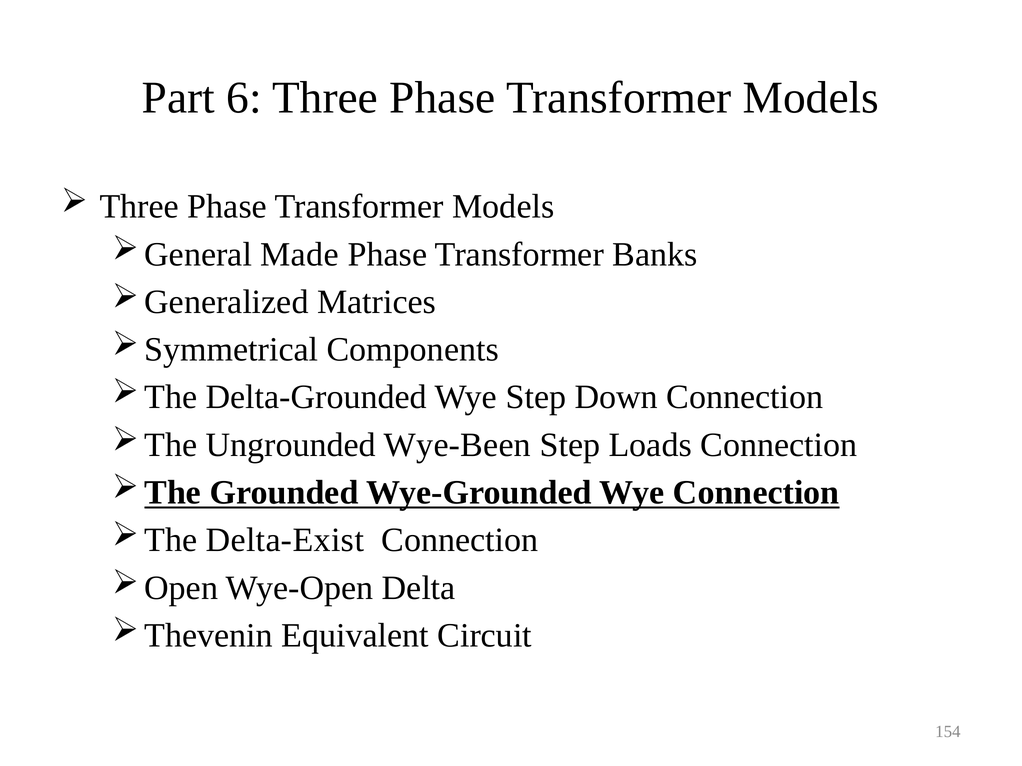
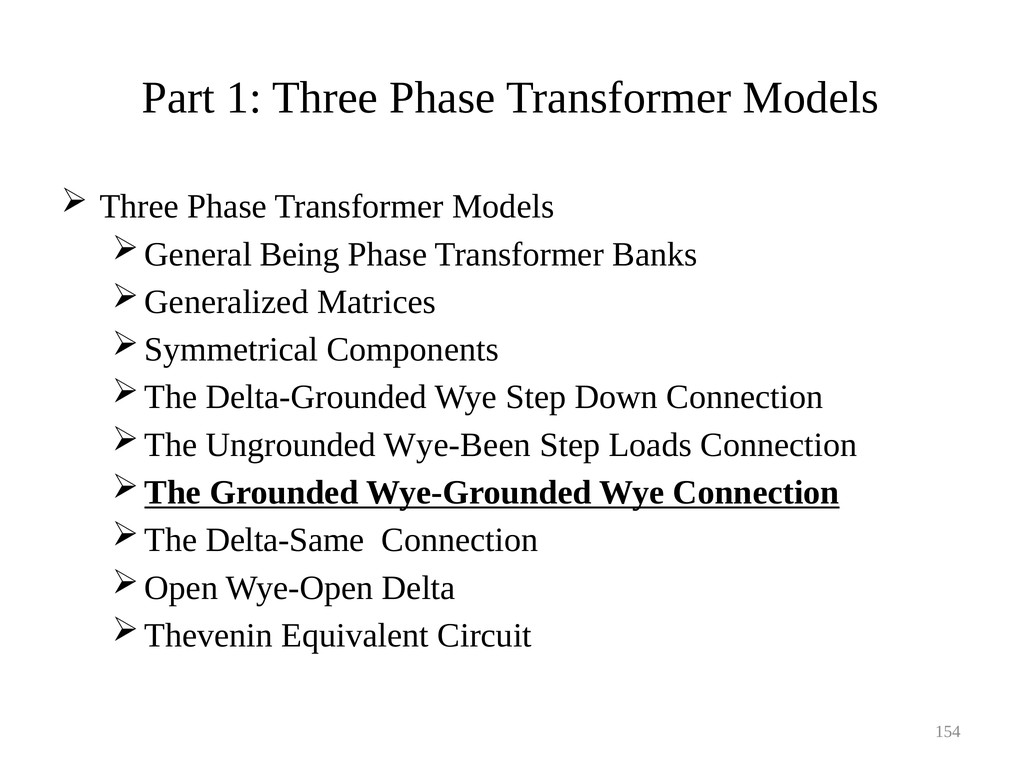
6: 6 -> 1 (244, 98)
Made: Made -> Being (300, 254)
Delta-Exist: Delta-Exist -> Delta-Same (285, 541)
